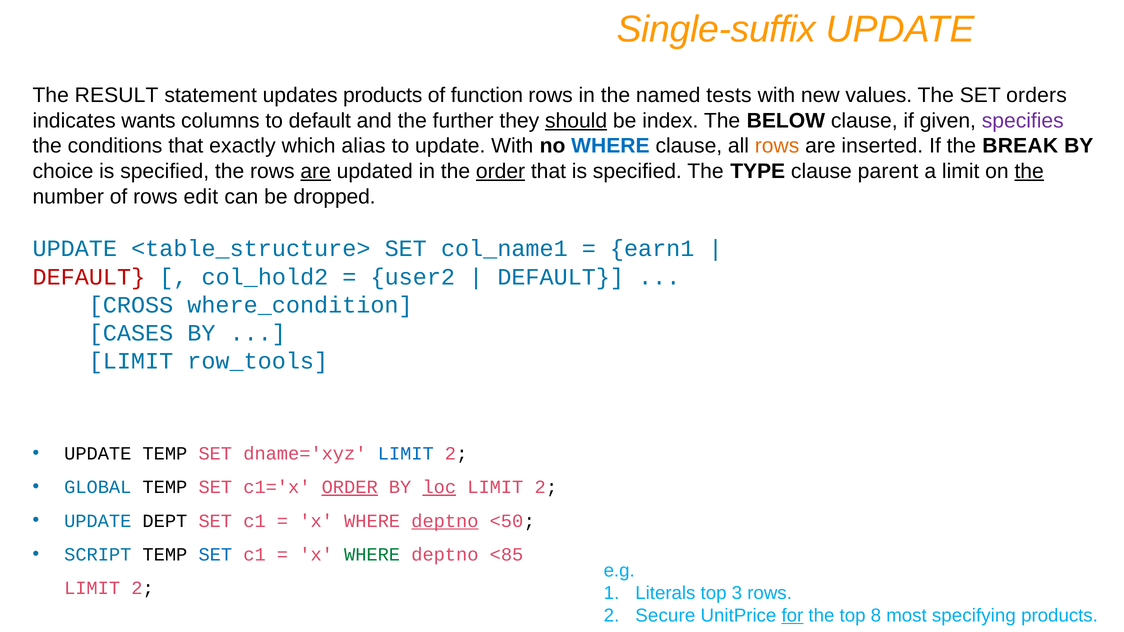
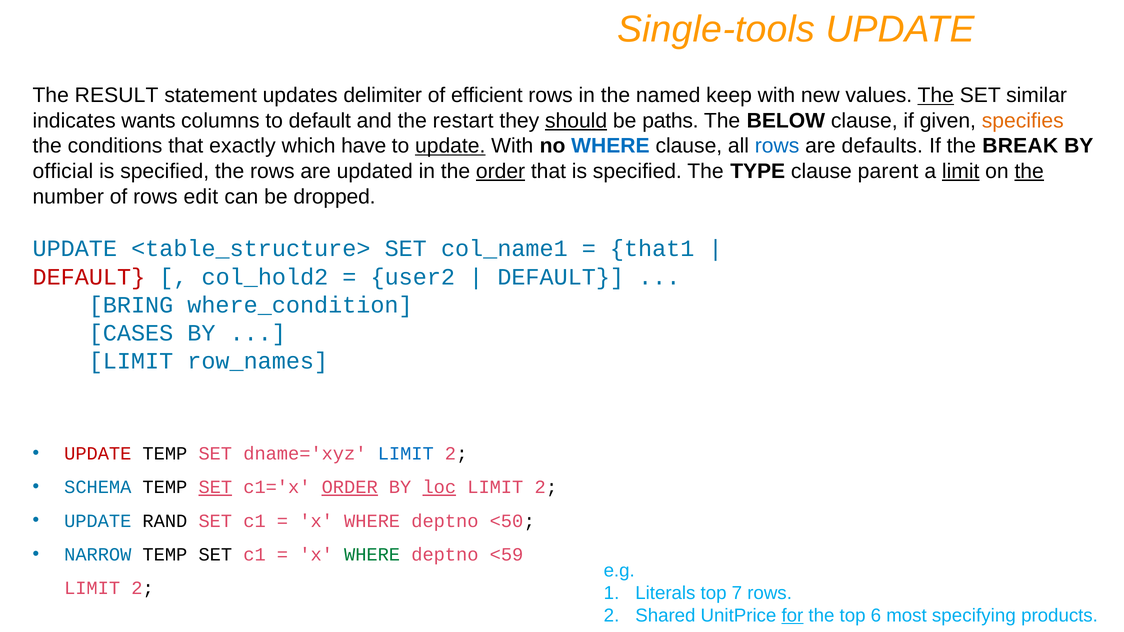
Single-suffix: Single-suffix -> Single-tools (716, 29)
updates products: products -> delimiter (383, 95)
function: function -> efficient (487, 95)
tests: tests -> keep (729, 95)
The underline: none -> present (936, 95)
orders: orders -> similar (1037, 95)
further: further -> restart (463, 121)
index: index -> paths (670, 121)
specifies colour: purple -> orange (1023, 121)
alias: alias -> have (364, 146)
update underline: none -> present (450, 146)
rows colour: orange -> blue (777, 146)
inserted: inserted -> defaults (882, 146)
choice: choice -> official (63, 171)
are underline: present -> none (316, 171)
limit underline: none -> present (961, 171)
earn1: earn1 -> that1 (652, 249)
CROSS: CROSS -> BRING (131, 305)
row_tools: row_tools -> row_names (258, 361)
UPDATE colour: black -> red (98, 454)
GLOBAL: GLOBAL -> SCHEMA (98, 487)
SET underline: none -> present (215, 487)
DEPT: DEPT -> RAND (165, 521)
deptno underline: present -> none (445, 521)
SCRIPT: SCRIPT -> NARROW (98, 555)
SET colour: blue -> black (215, 555)
<85: <85 -> <59 (507, 555)
3: 3 -> 7 (737, 593)
Secure: Secure -> Shared (665, 616)
8: 8 -> 6 (876, 616)
